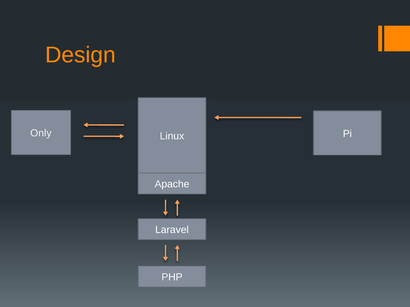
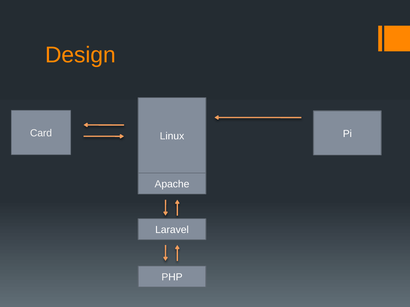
Only: Only -> Card (41, 133)
